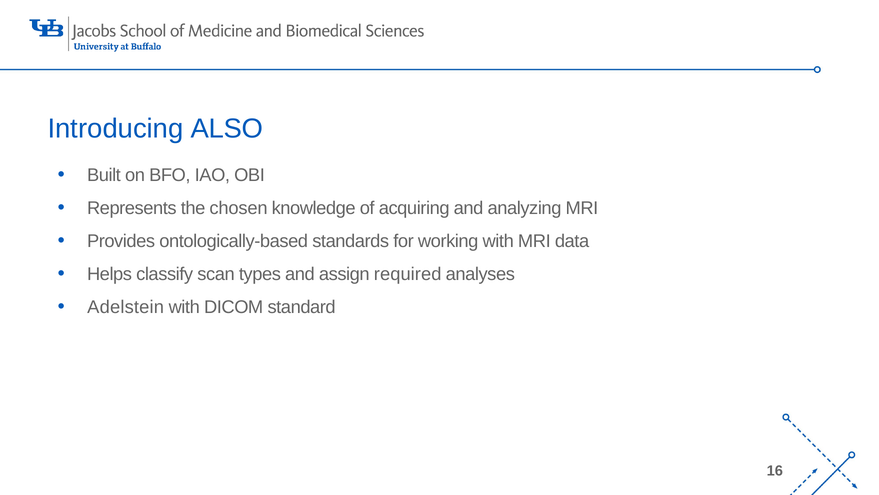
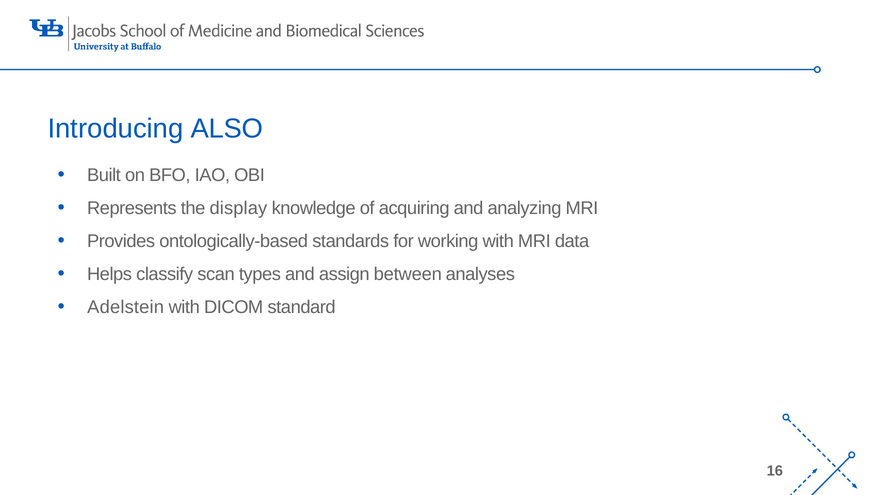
chosen: chosen -> display (238, 208)
required: required -> between (408, 274)
